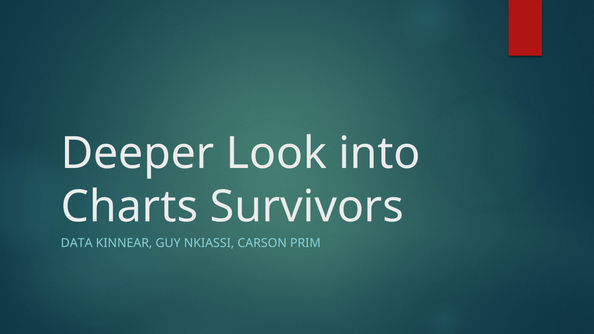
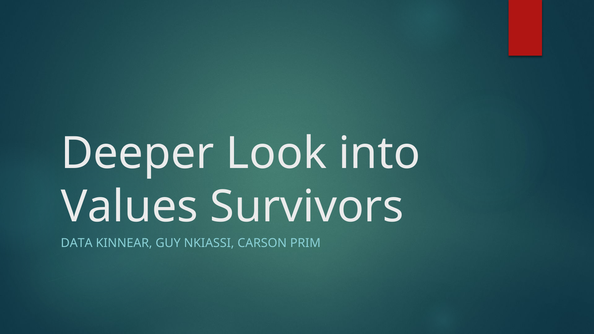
Charts: Charts -> Values (130, 207)
